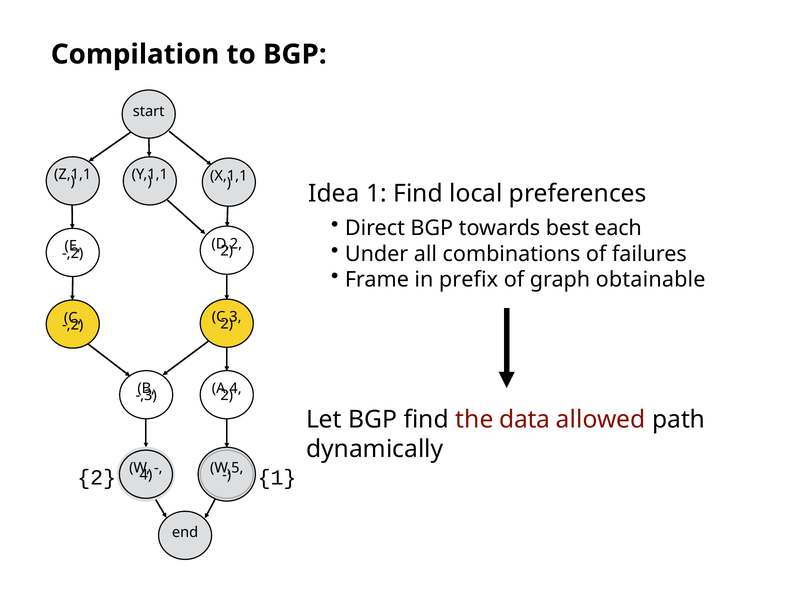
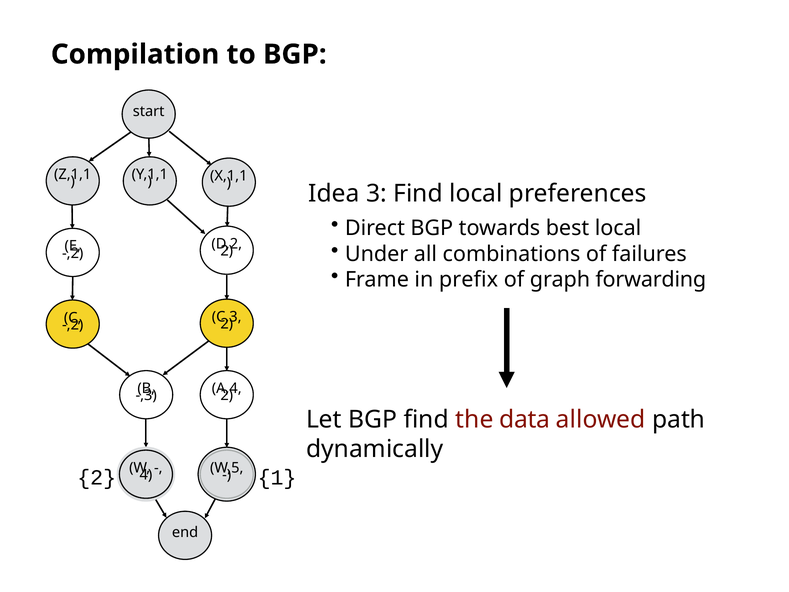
Idea 1: 1 -> 3 (376, 194)
best each: each -> local (618, 228)
obtainable: obtainable -> forwarding (651, 280)
